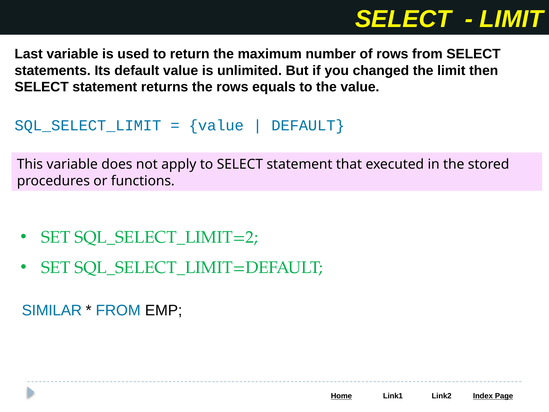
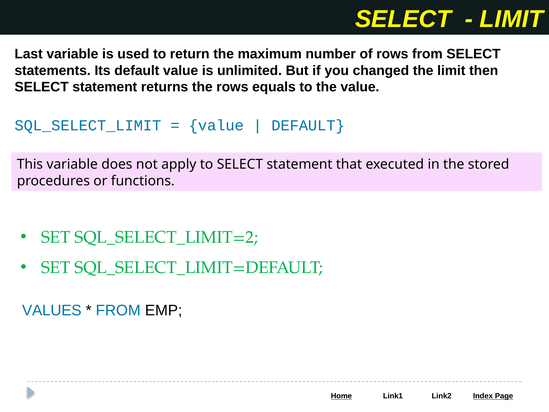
SIMILAR: SIMILAR -> VALUES (52, 310)
